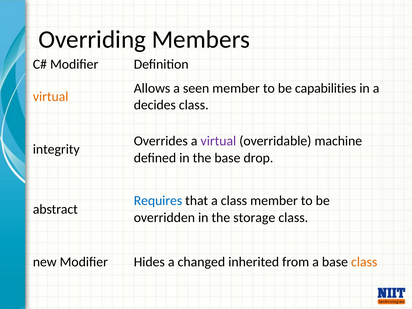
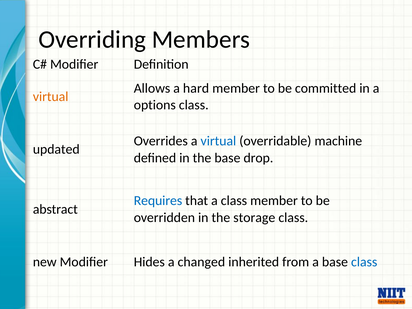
seen: seen -> hard (196, 88)
capabilities: capabilities -> committed (326, 88)
decides: decides -> options (155, 105)
virtual colour: purple -> blue (218, 141)
integrity: integrity -> updated (56, 149)
class colour: orange -> blue (364, 262)
